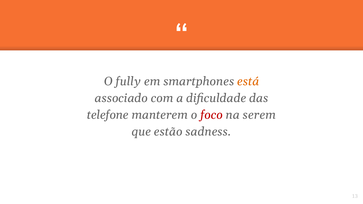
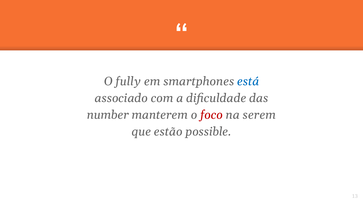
está colour: orange -> blue (248, 82)
telefone: telefone -> number (108, 115)
sadness: sadness -> possible (208, 132)
